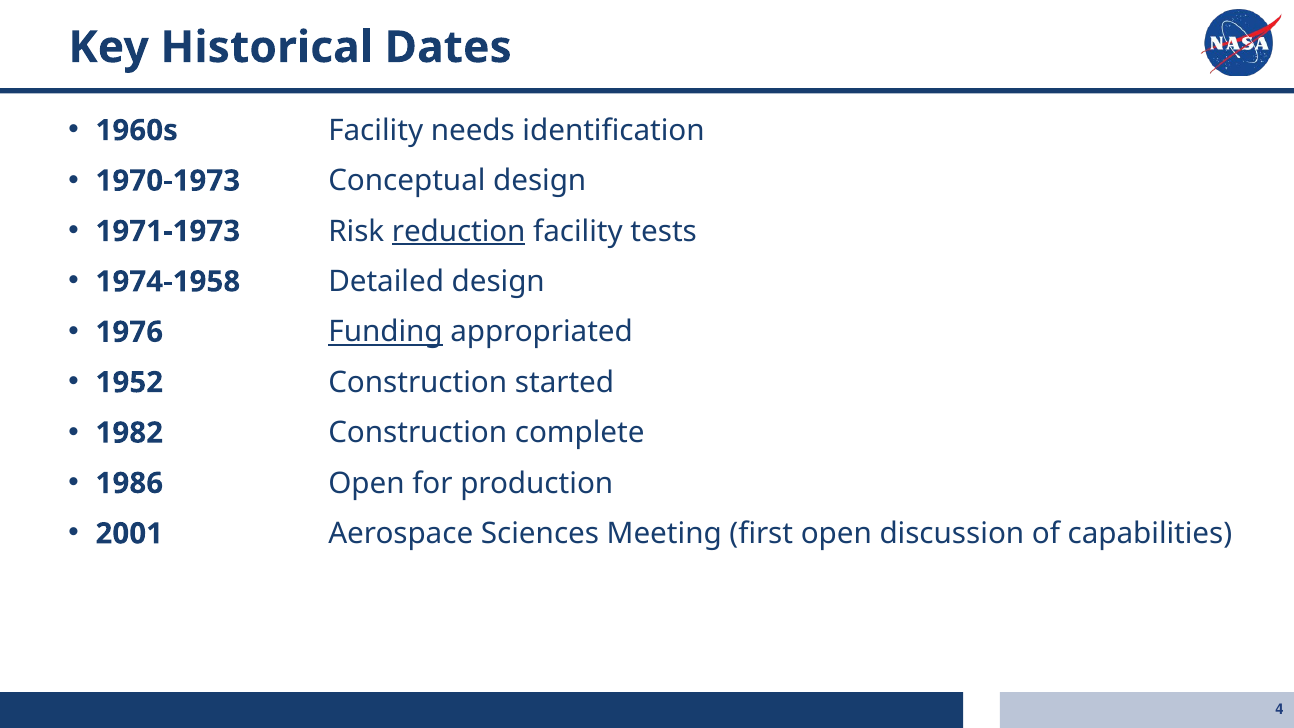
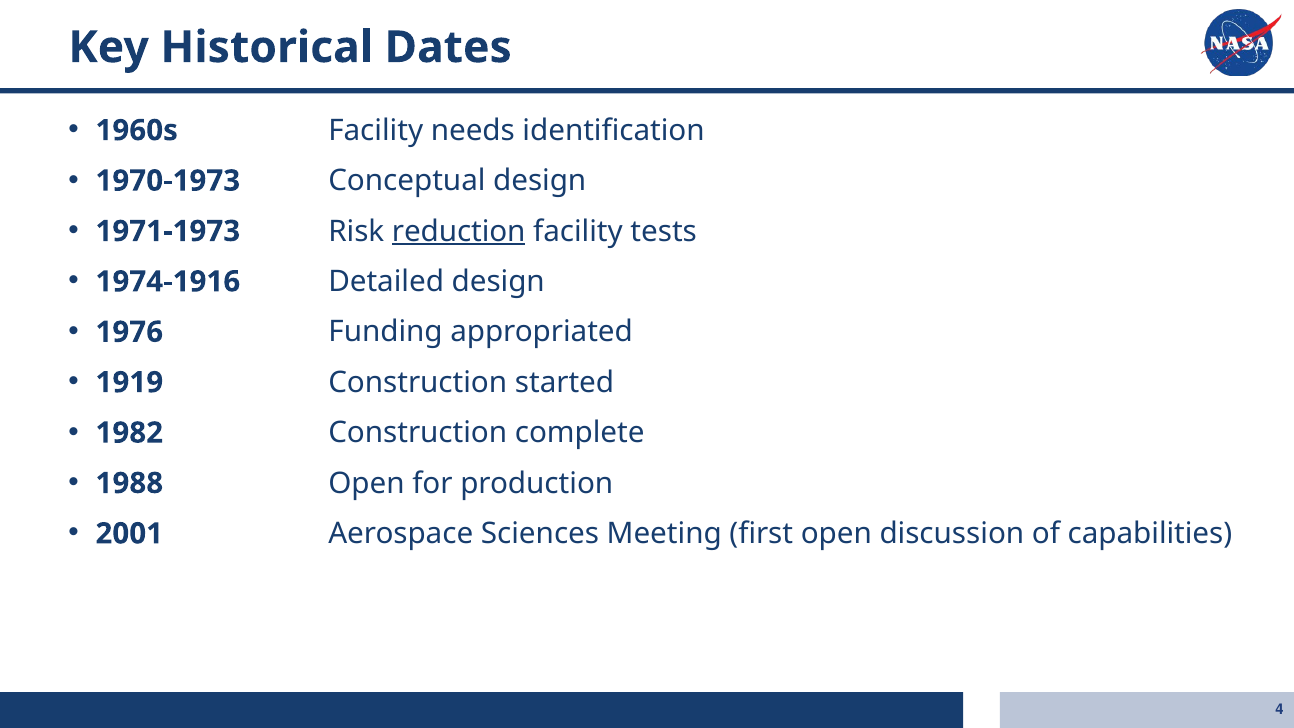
1974-1958: 1974-1958 -> 1974-1916 (168, 282)
Funding underline: present -> none (386, 332)
1952: 1952 -> 1919 (129, 382)
1986: 1986 -> 1988 (129, 483)
